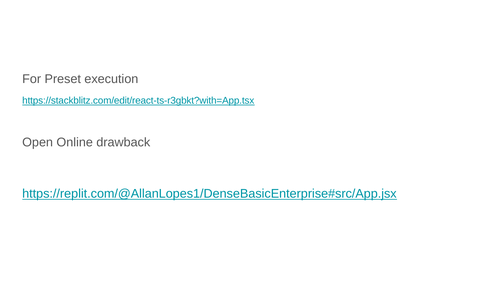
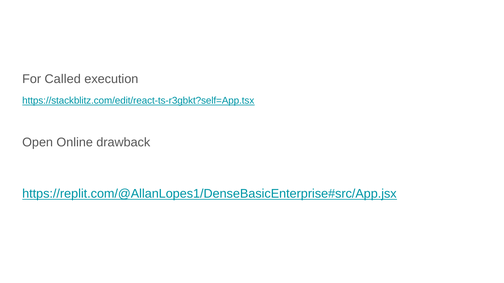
Preset: Preset -> Called (63, 79)
https://stackblitz.com/edit/react-ts-r3gbkt?with=App.tsx: https://stackblitz.com/edit/react-ts-r3gbkt?with=App.tsx -> https://stackblitz.com/edit/react-ts-r3gbkt?self=App.tsx (138, 101)
